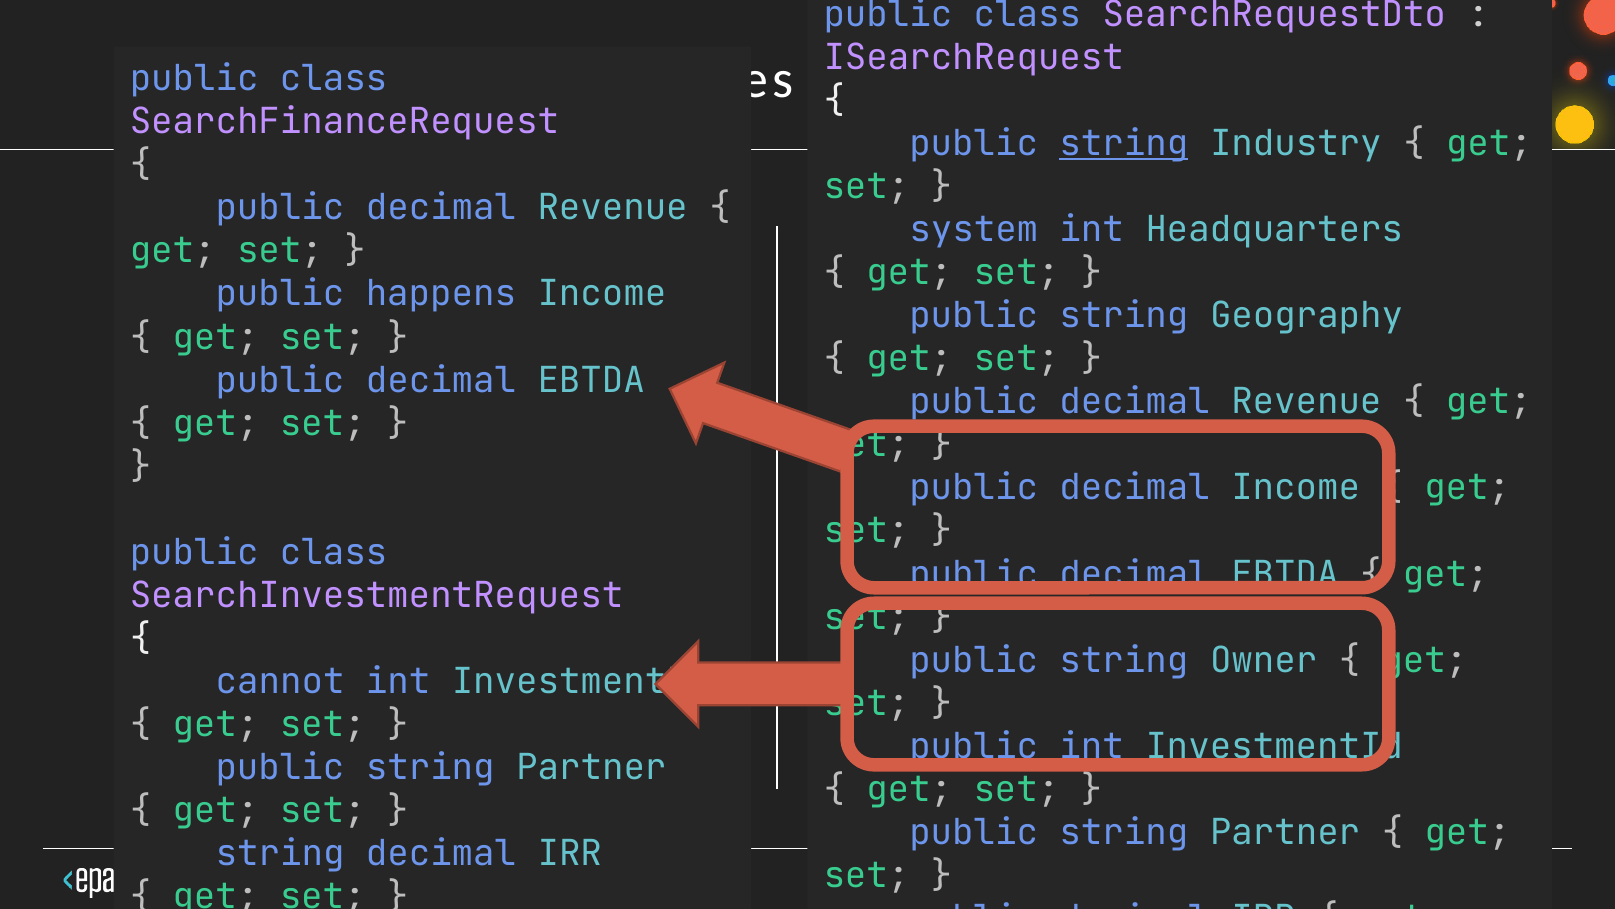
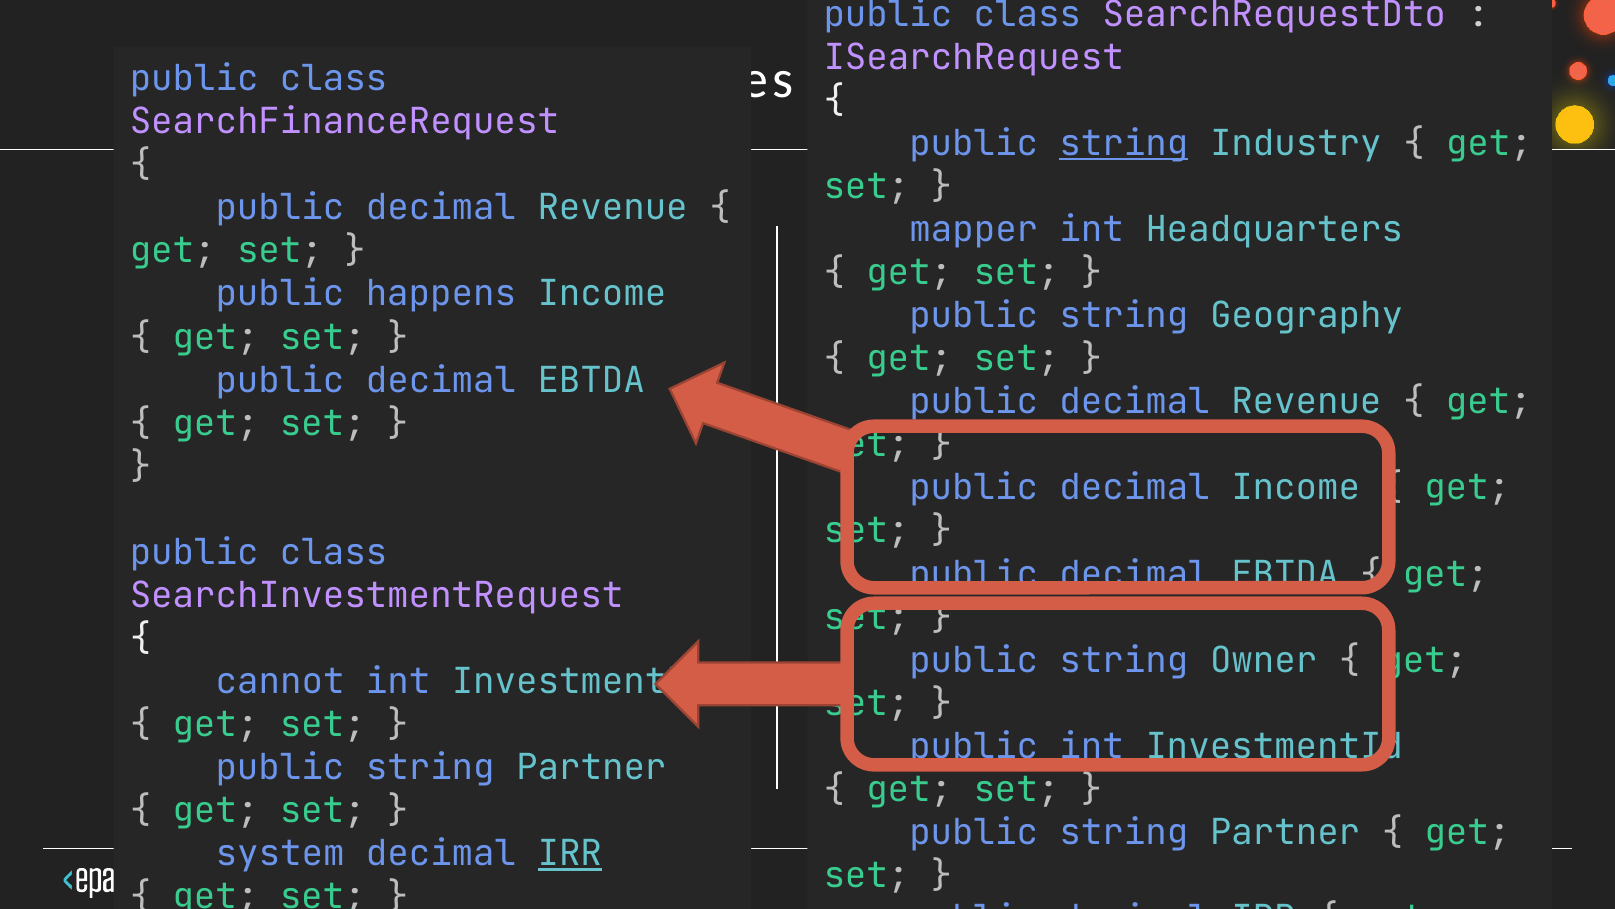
system: system -> mapper (974, 229)
string: string -> system (280, 854)
IRR underline: none -> present (570, 854)
